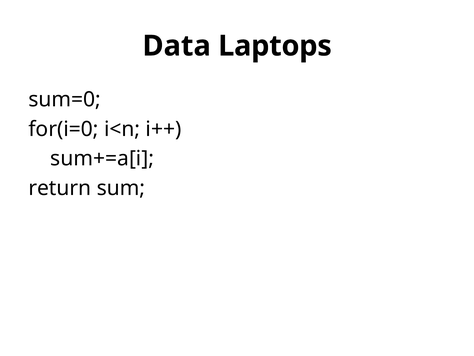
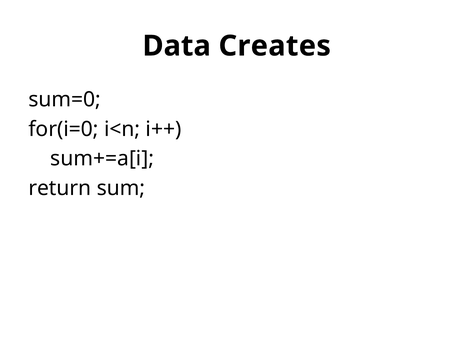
Laptops: Laptops -> Creates (275, 46)
